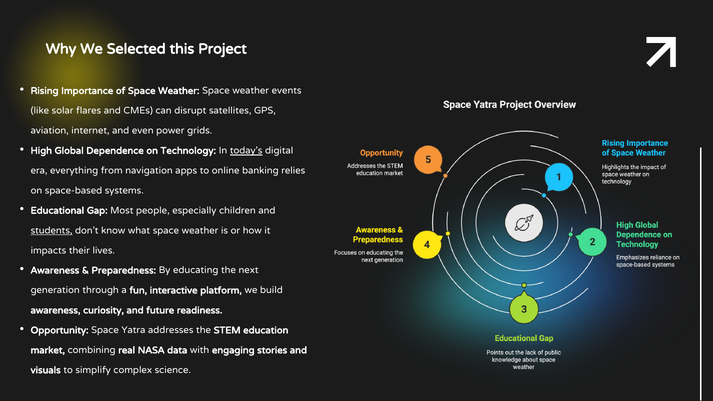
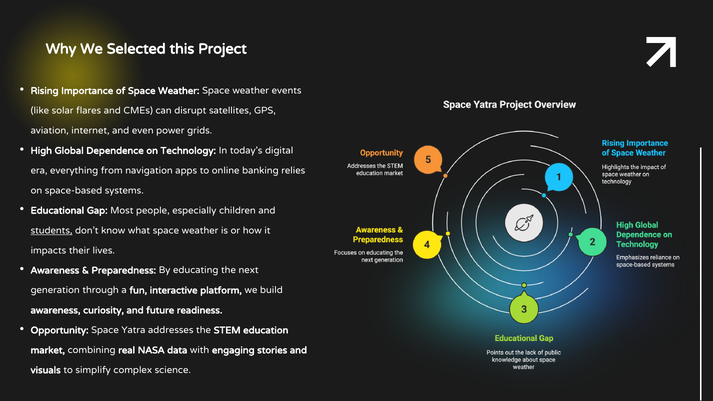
today’s underline: present -> none (246, 150)
